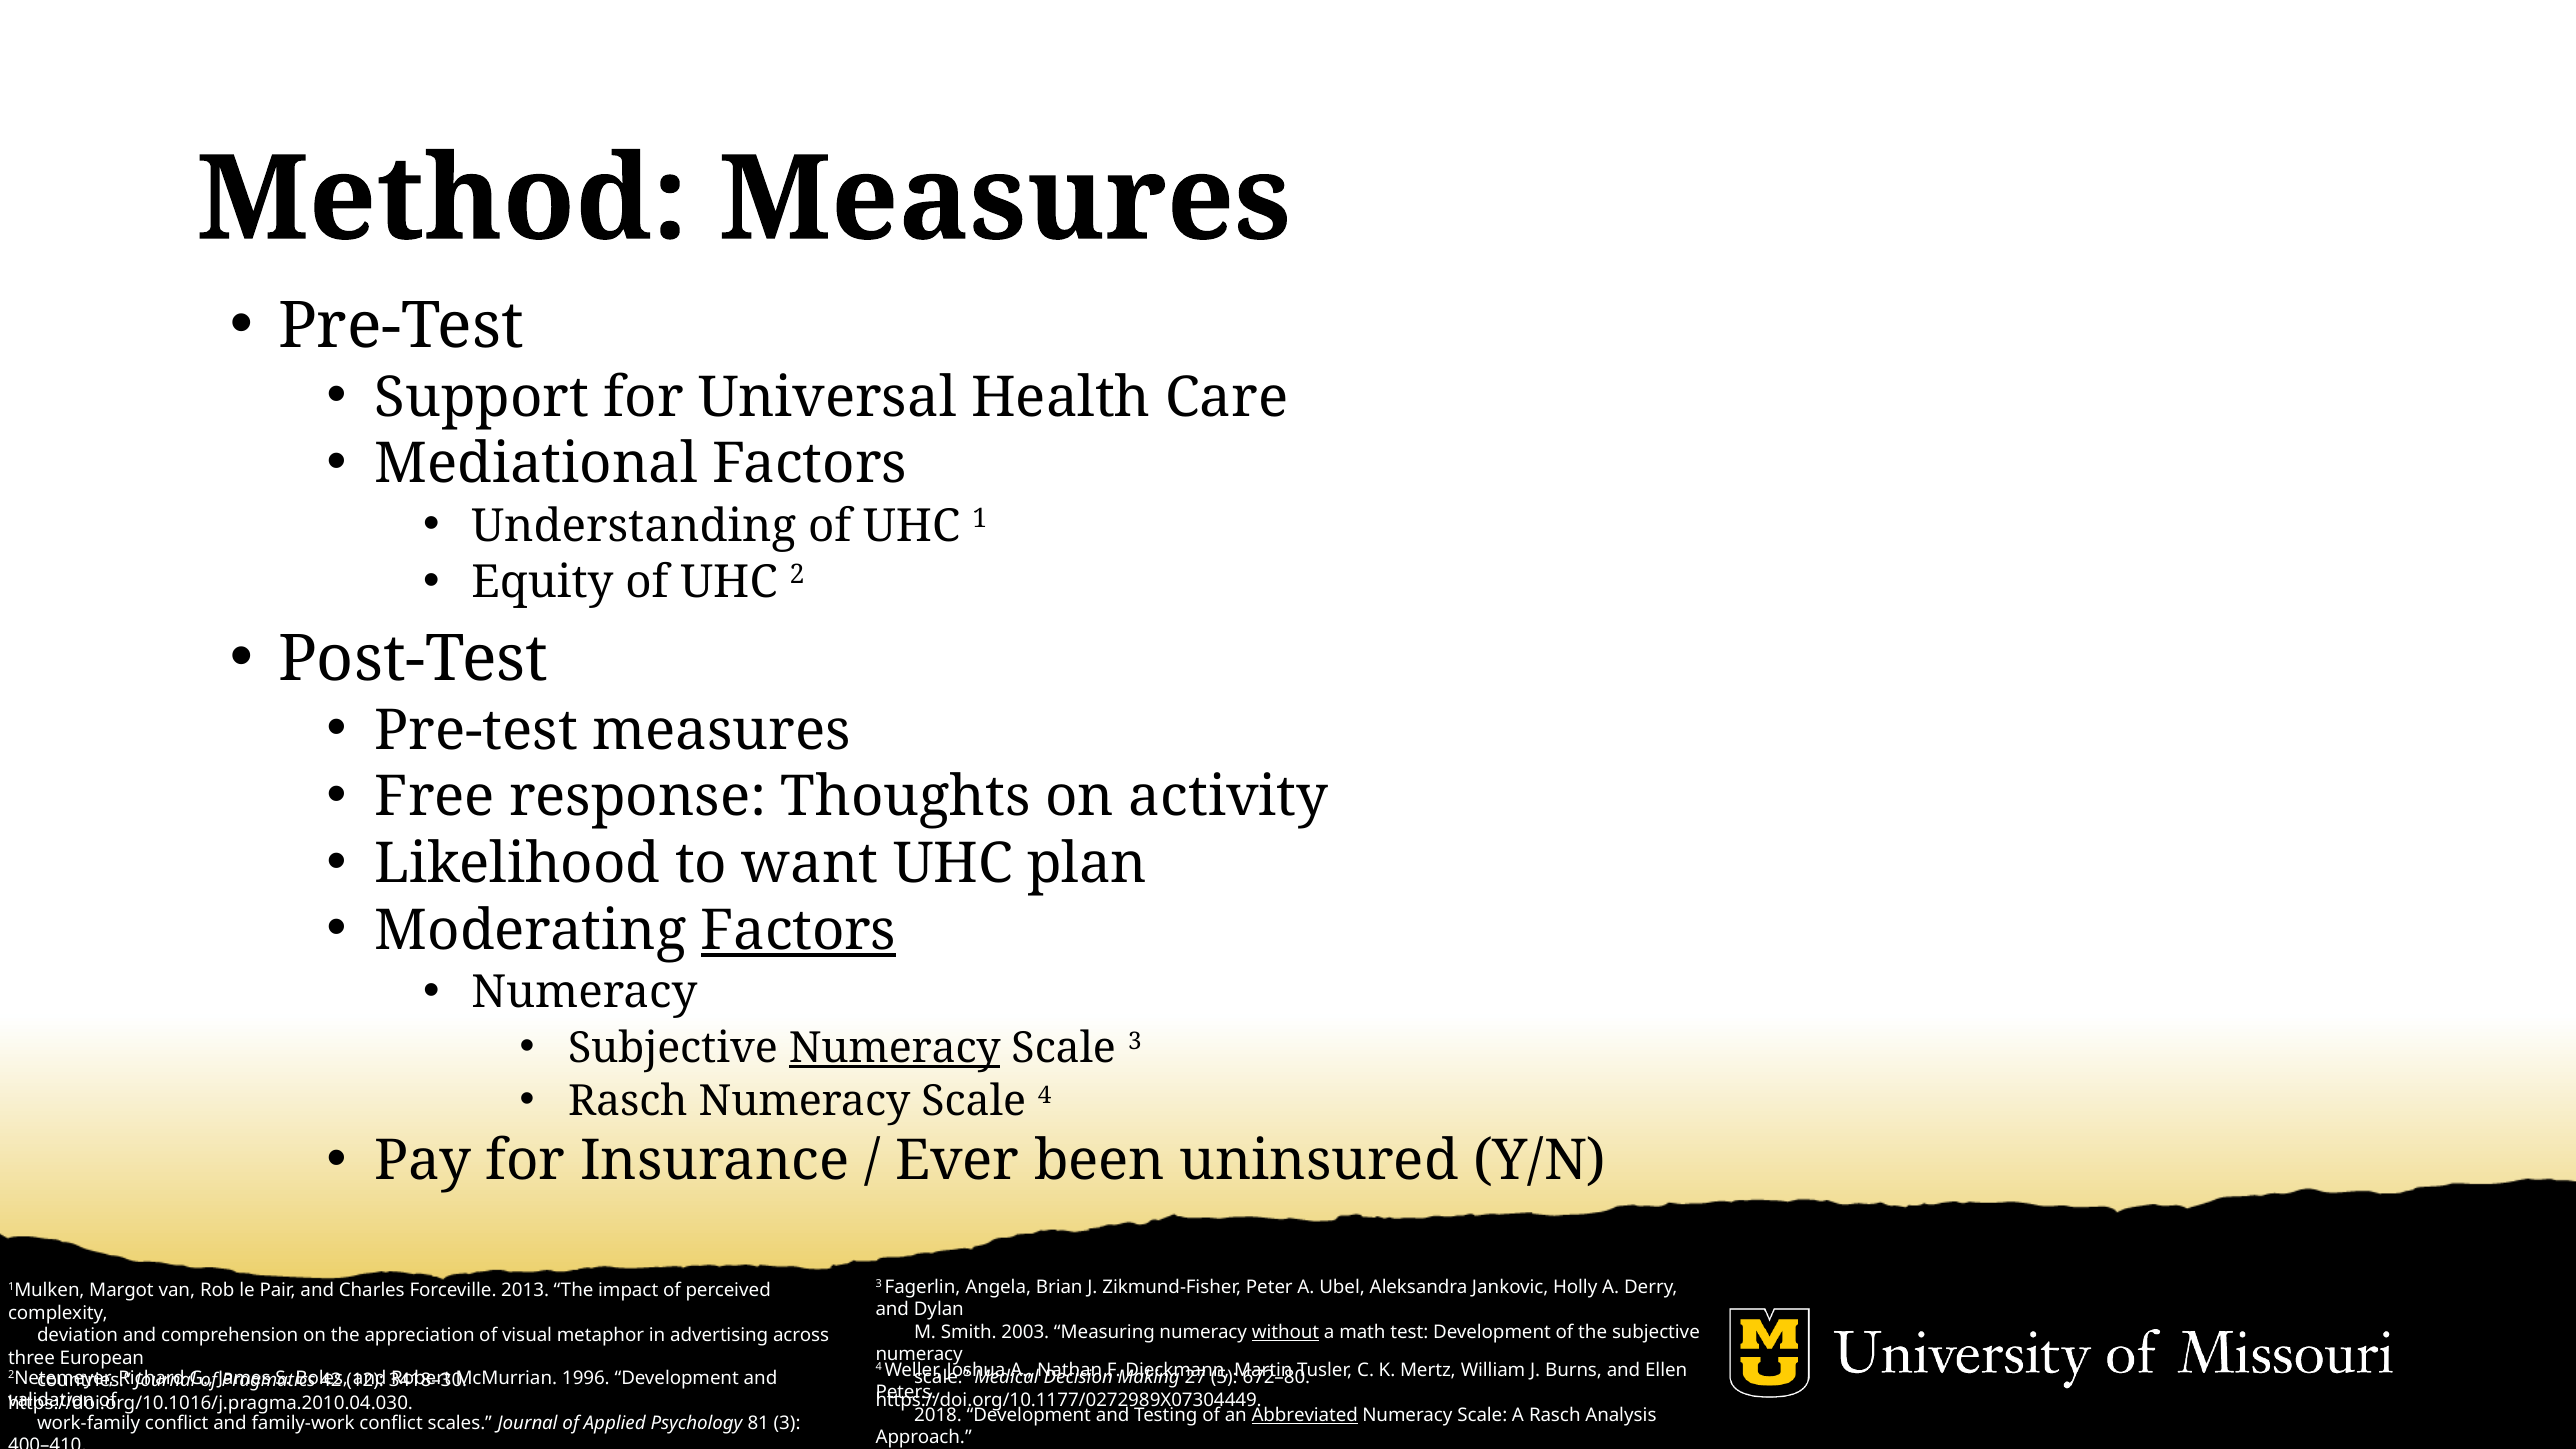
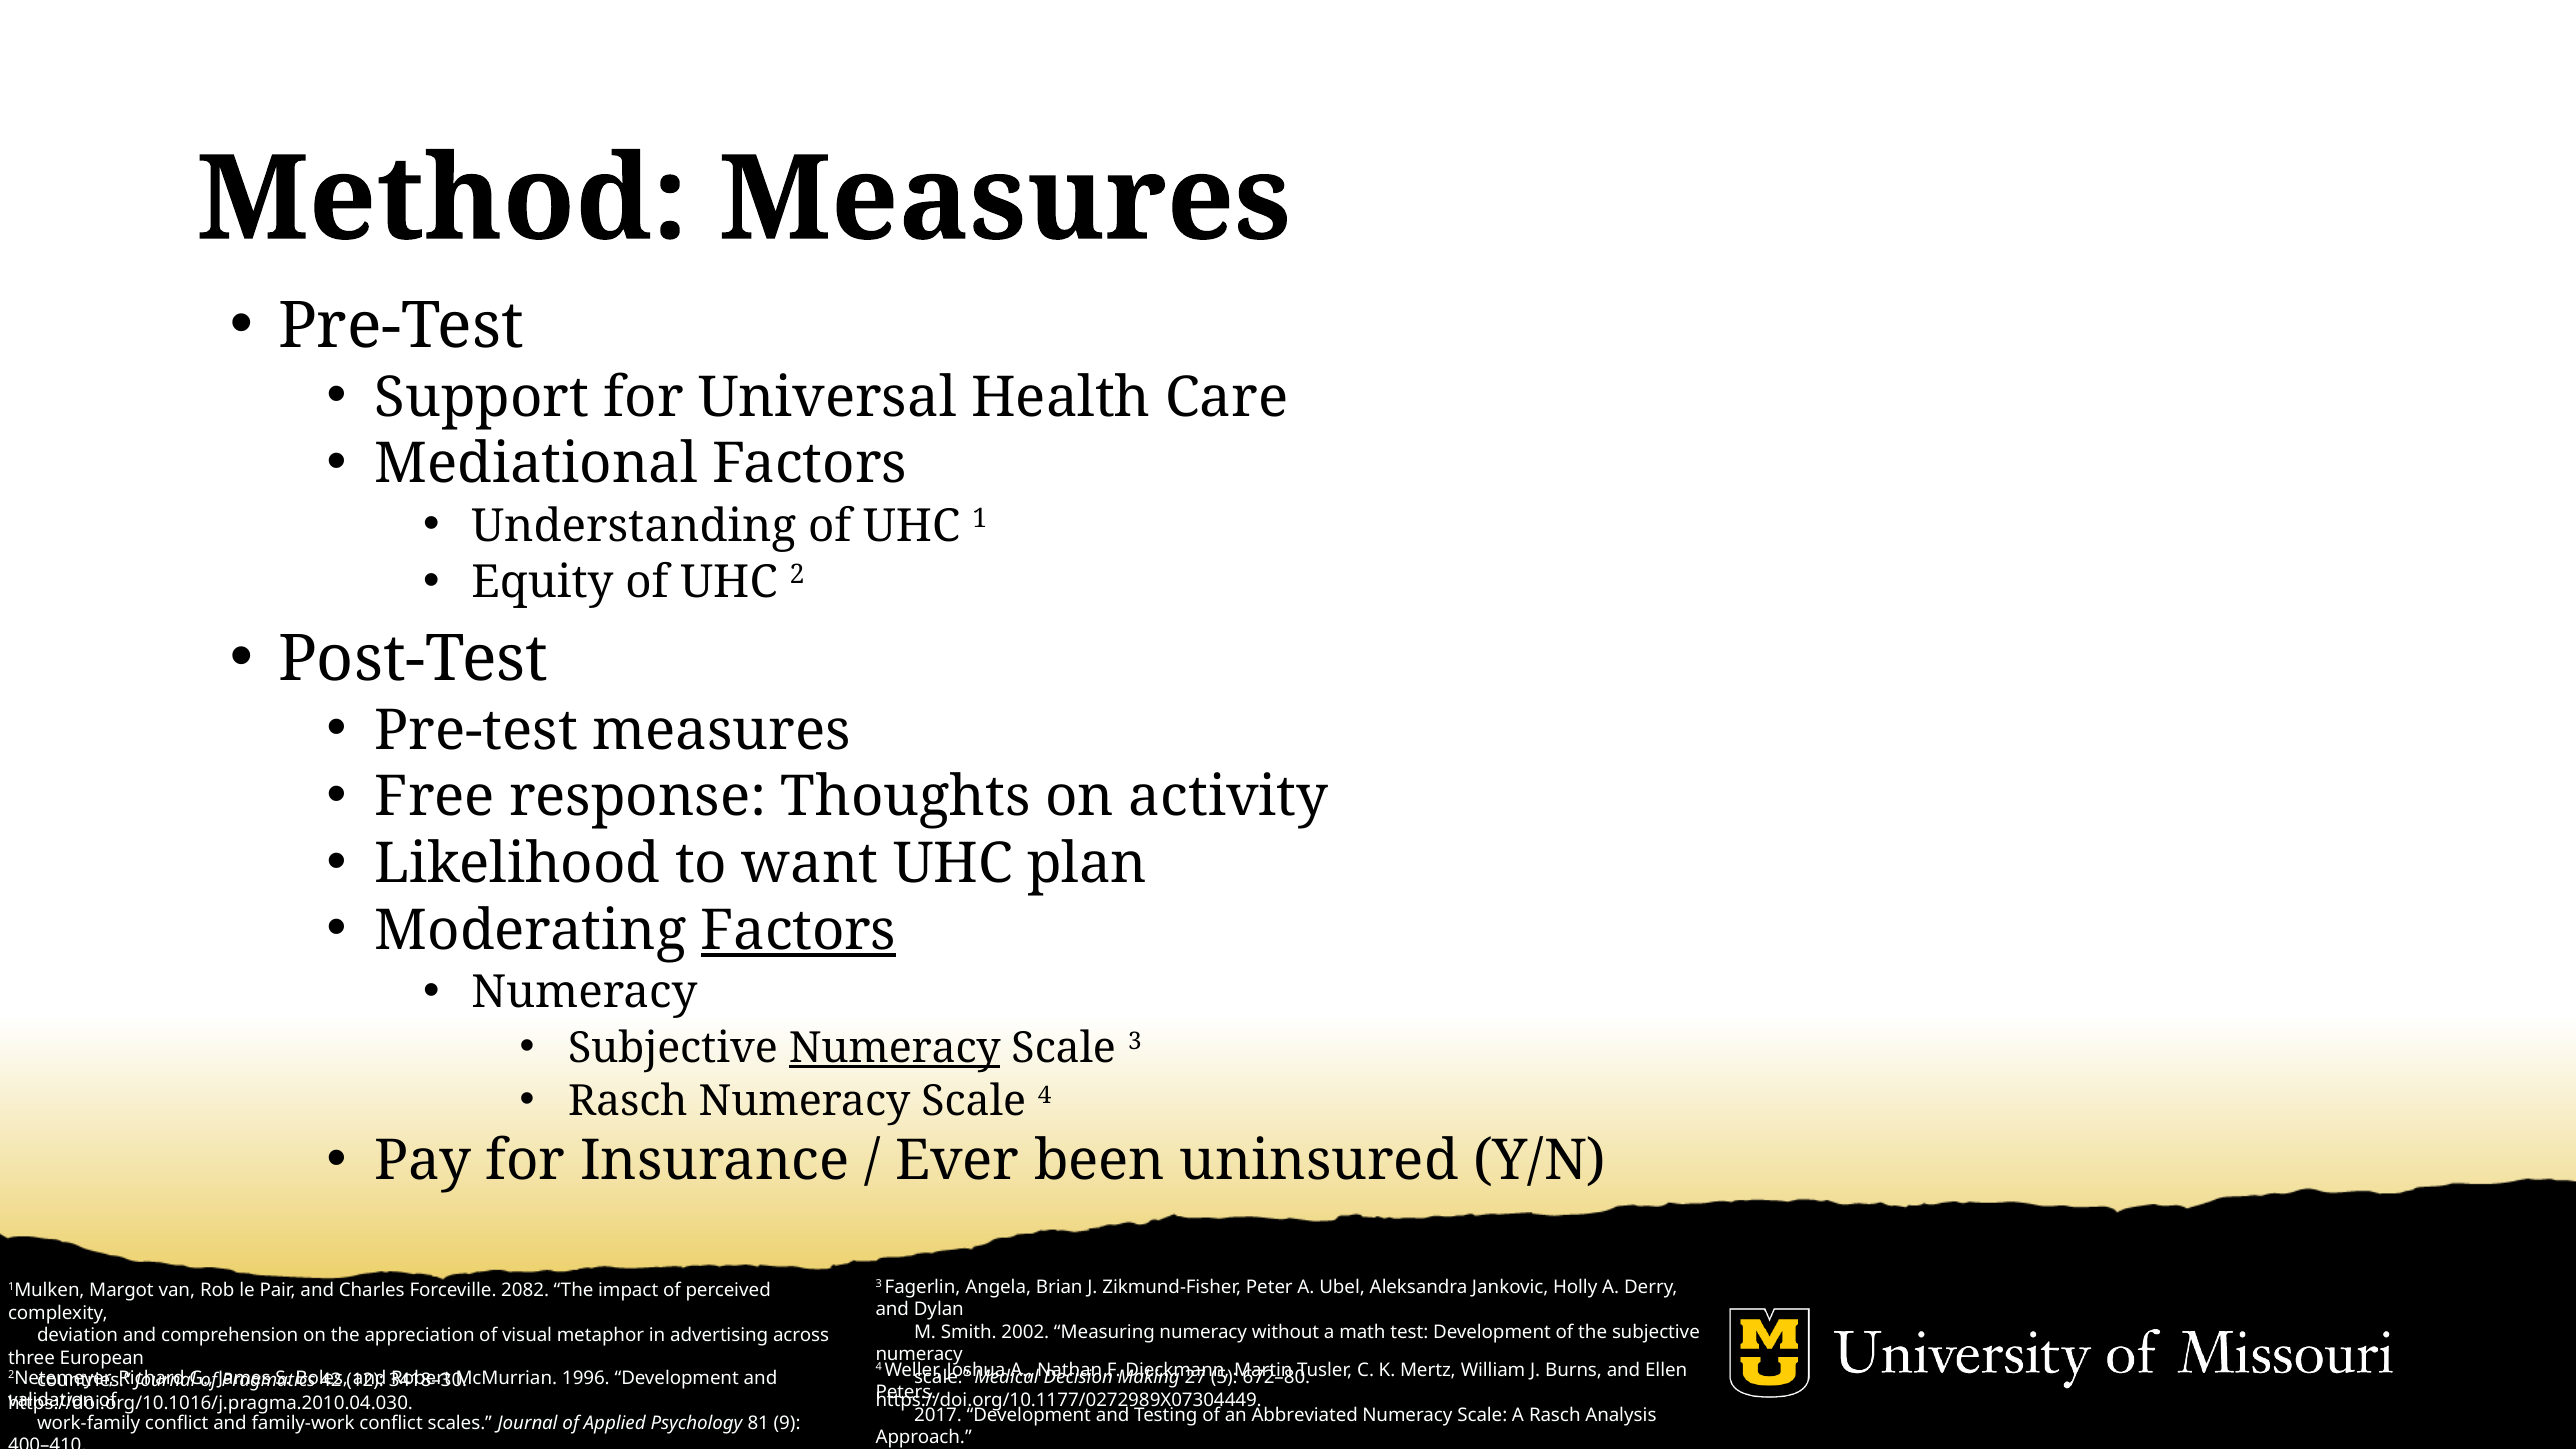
2013: 2013 -> 2082 (525, 1290)
2003: 2003 -> 2002 (1025, 1332)
without underline: present -> none (1286, 1332)
2018: 2018 -> 2017 (938, 1415)
Abbreviated underline: present -> none (1305, 1415)
81 3: 3 -> 9 (787, 1423)
